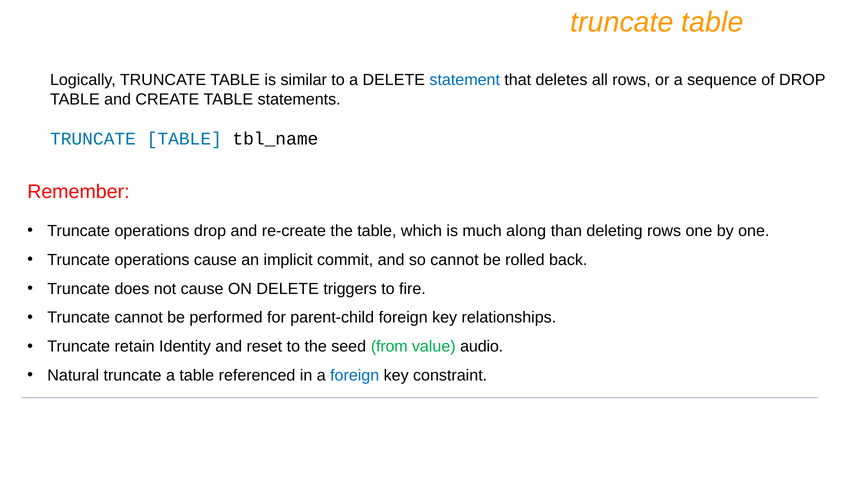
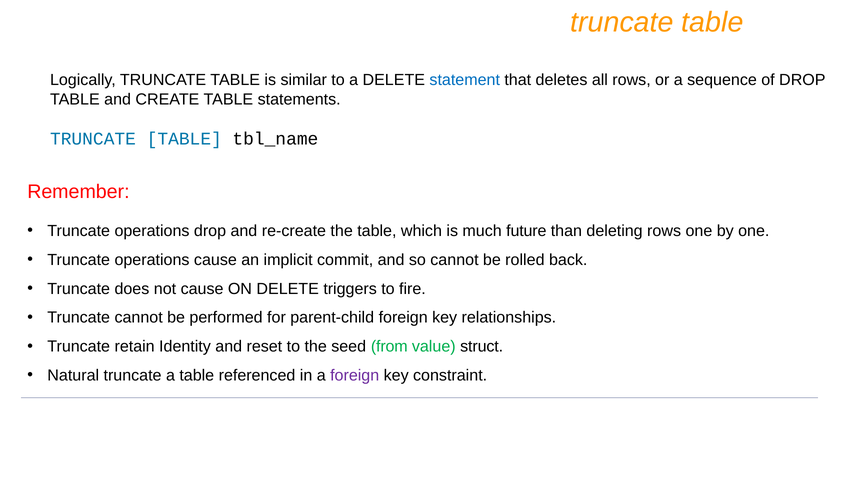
along: along -> future (526, 231)
audio: audio -> struct (482, 347)
foreign colour: blue -> purple (355, 376)
